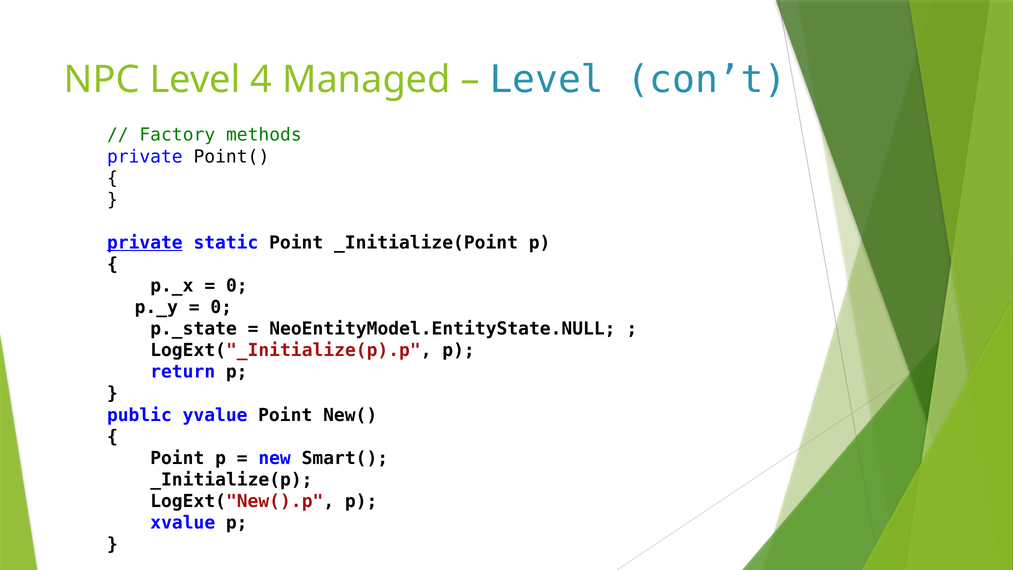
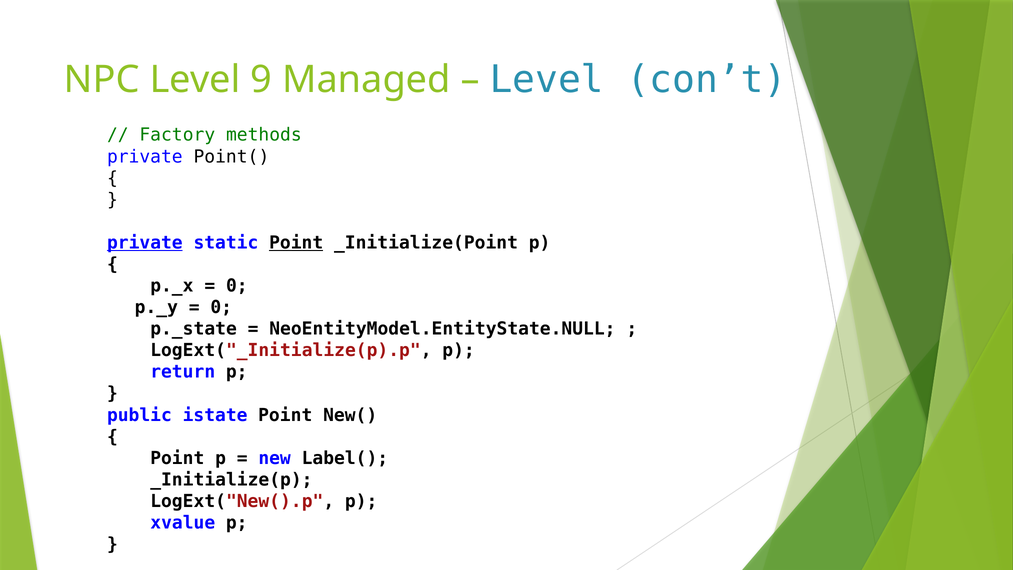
4: 4 -> 9 (261, 80)
Point underline: none -> present (296, 243)
yvalue: yvalue -> istate (215, 415)
Smart(: Smart( -> Label( (345, 458)
